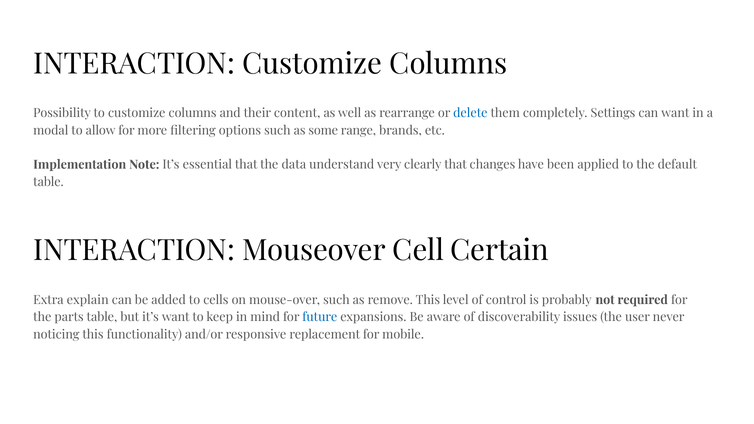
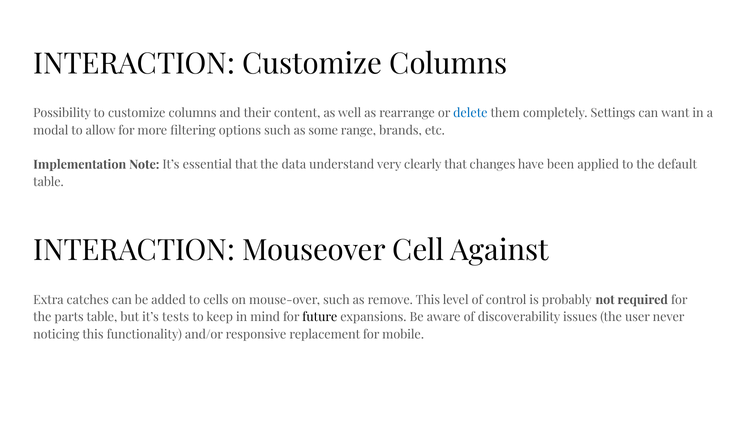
Certain: Certain -> Against (500, 251)
explain: explain -> catches (88, 300)
it’s want: want -> tests (176, 317)
future colour: blue -> black (320, 317)
